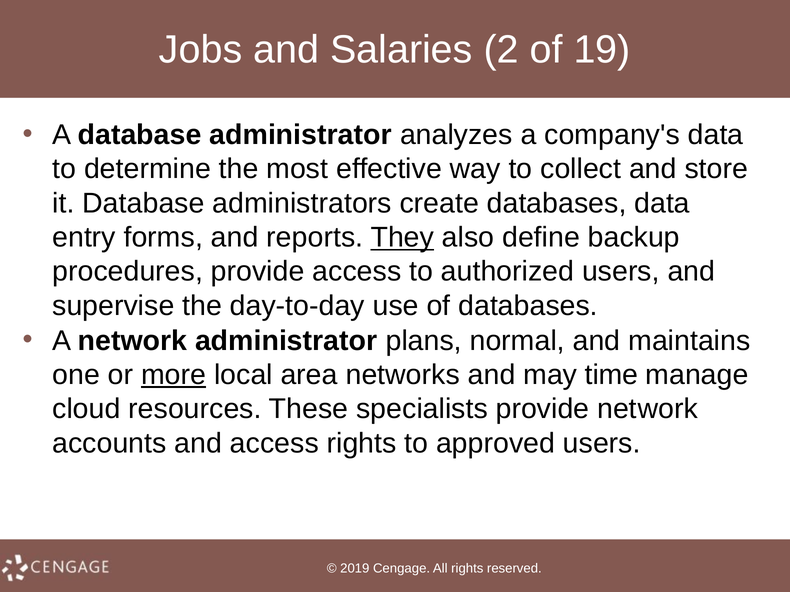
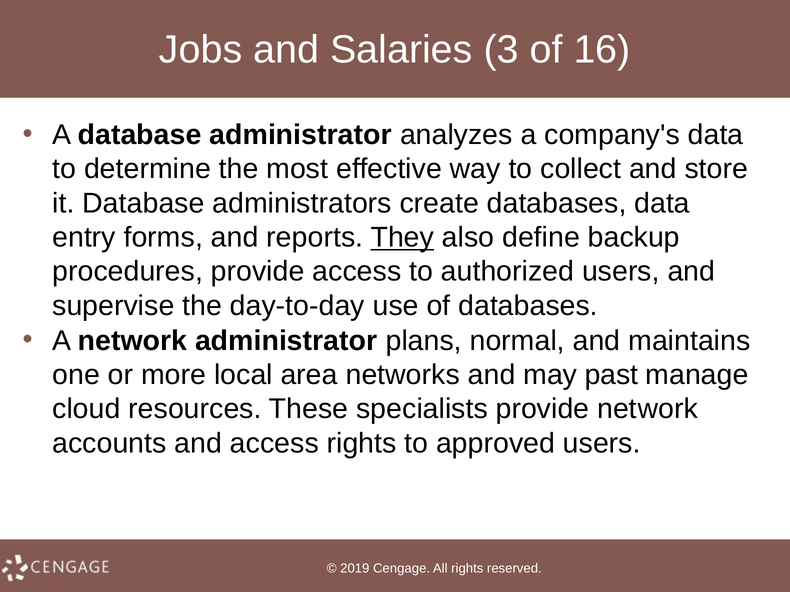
2: 2 -> 3 (501, 50)
19: 19 -> 16 (602, 50)
more underline: present -> none (174, 375)
time: time -> past (611, 375)
